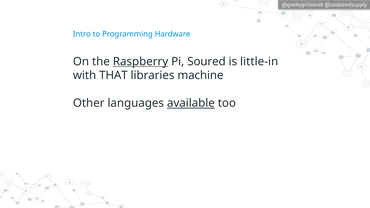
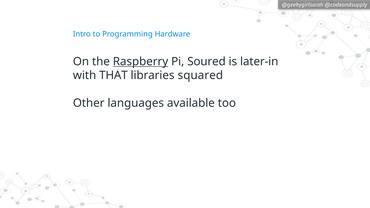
little-in: little-in -> later-in (259, 62)
machine: machine -> squared (200, 75)
available underline: present -> none (191, 103)
